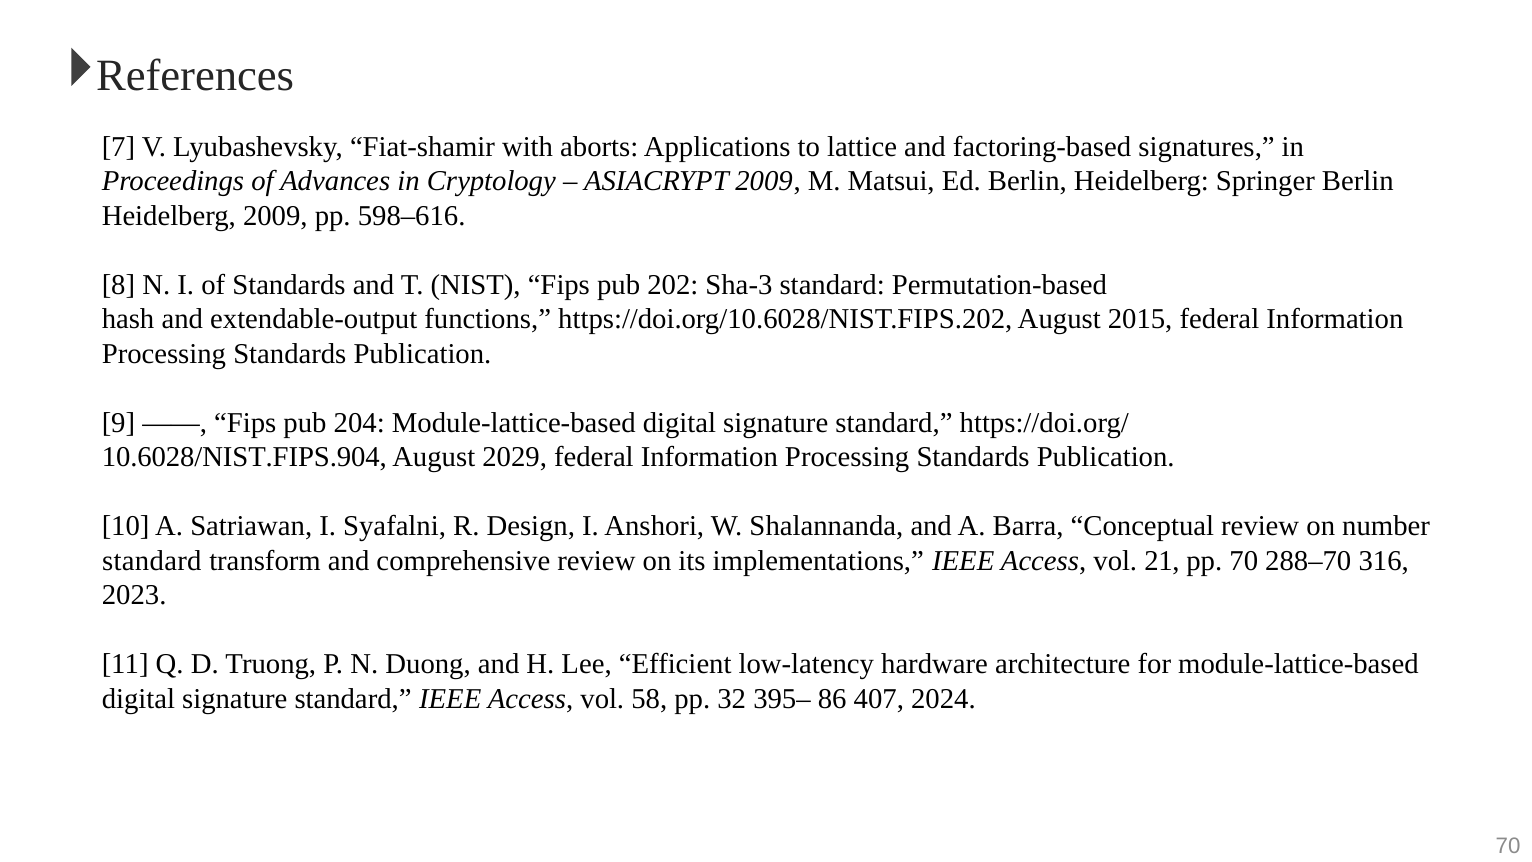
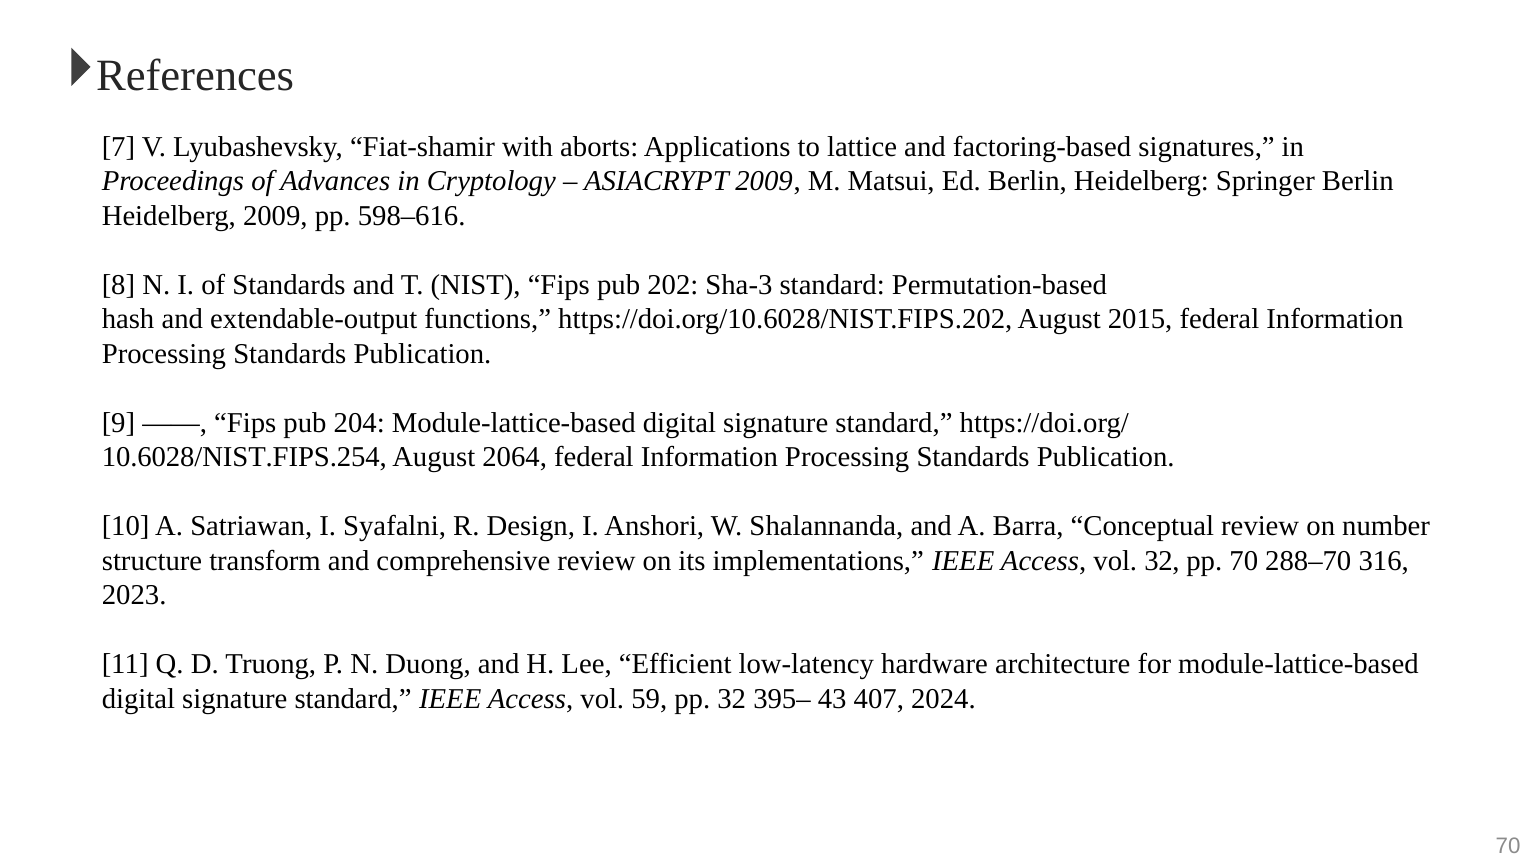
10.6028/NIST.FIPS.904: 10.6028/NIST.FIPS.904 -> 10.6028/NIST.FIPS.254 (244, 457)
2029: 2029 -> 2064 (515, 457)
standard: standard -> structure (152, 561)
vol 21: 21 -> 32 (1162, 561)
58: 58 -> 59 (649, 698)
86: 86 -> 43 (832, 698)
